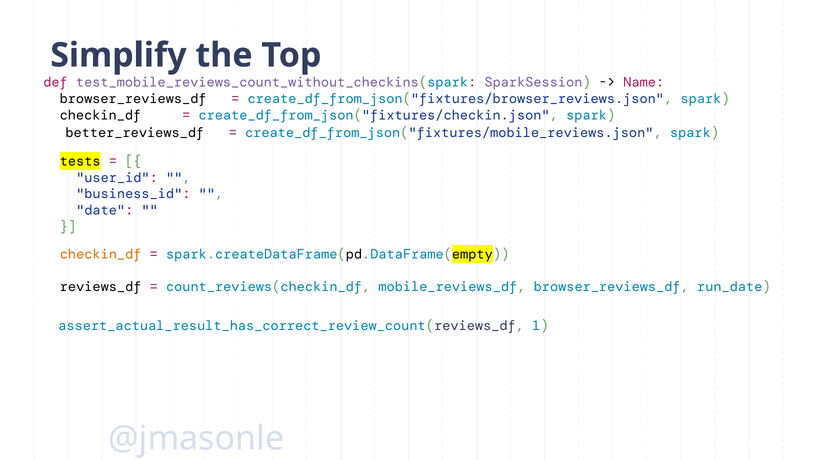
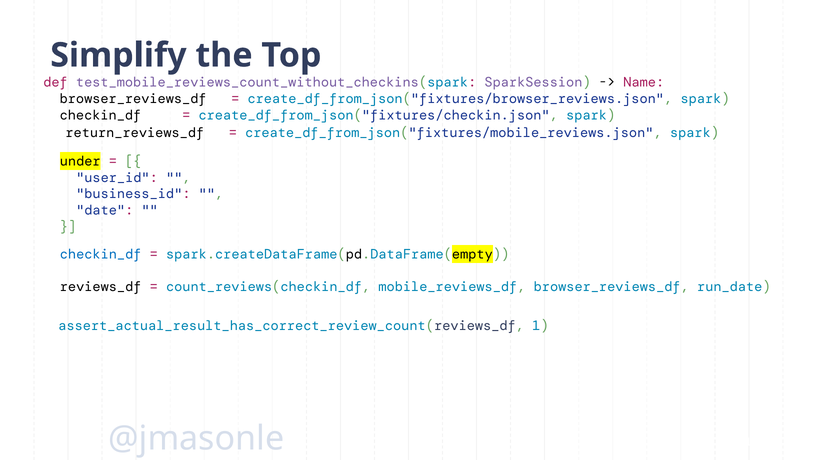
better_reviews_df: better_reviews_df -> return_reviews_df (135, 133)
tests: tests -> under (80, 161)
checkin_df colour: orange -> blue (101, 254)
